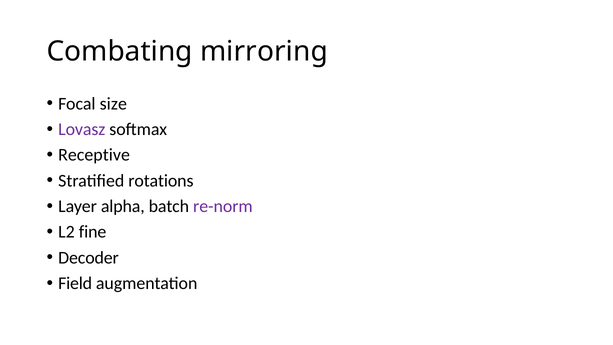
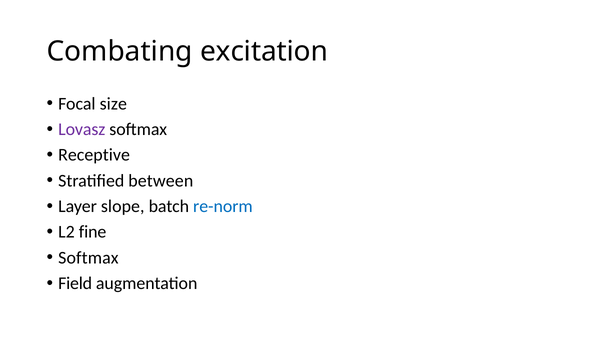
mirroring: mirroring -> excitation (264, 51)
rotations: rotations -> between (161, 181)
alpha: alpha -> slope (123, 206)
re-norm colour: purple -> blue (223, 206)
Decoder: Decoder -> Softmax (88, 258)
